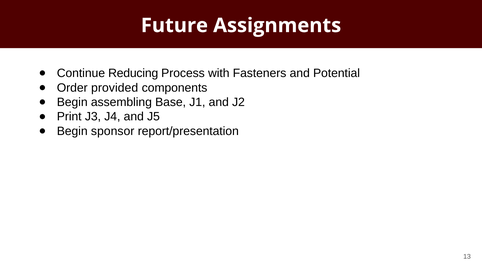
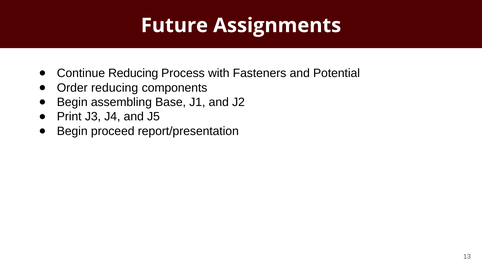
Order provided: provided -> reducing (115, 88)
sponsor: sponsor -> proceed (113, 131)
